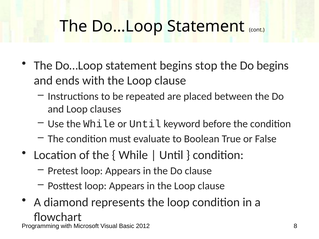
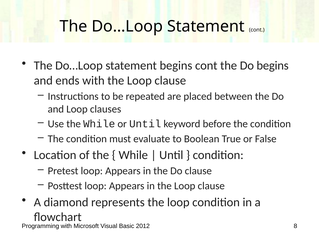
begins stop: stop -> cont (206, 66)
